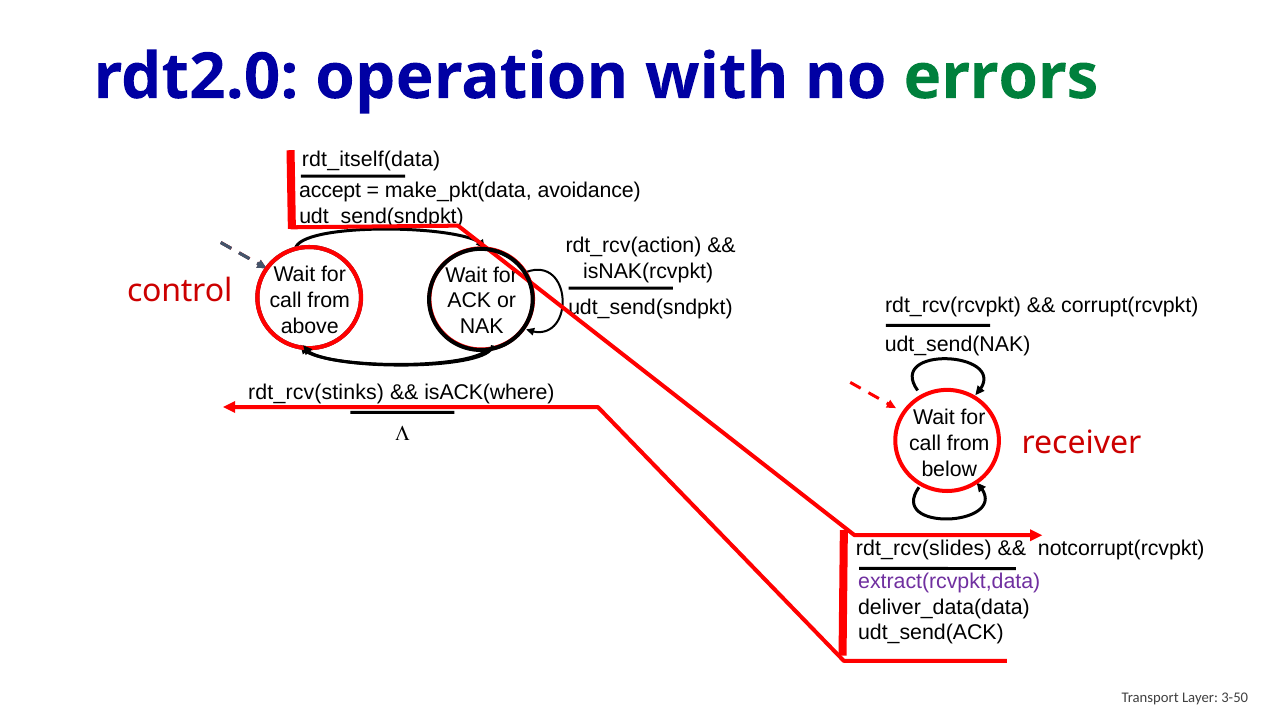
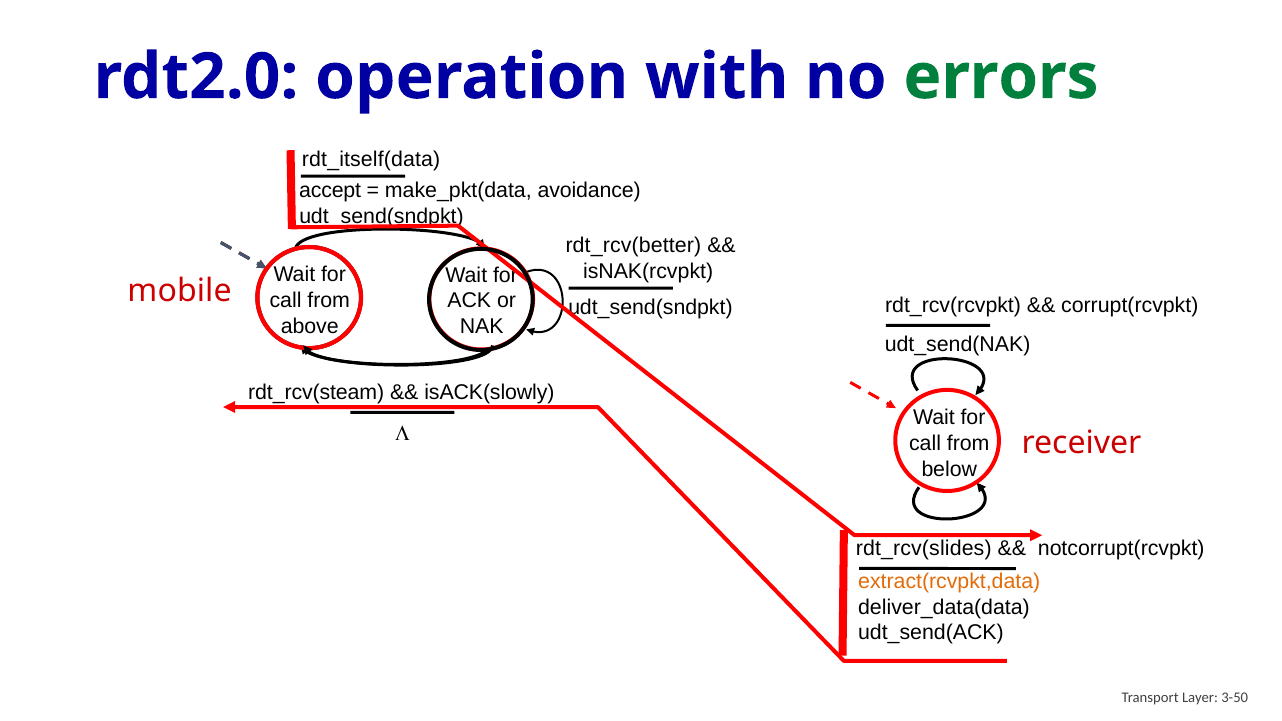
rdt_rcv(action: rdt_rcv(action -> rdt_rcv(better (633, 246)
control: control -> mobile (180, 291)
rdt_rcv(stinks: rdt_rcv(stinks -> rdt_rcv(steam (316, 392)
isACK(where: isACK(where -> isACK(slowly (489, 392)
extract(rcvpkt,data colour: purple -> orange (949, 582)
